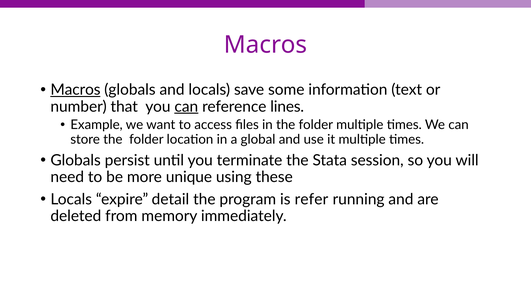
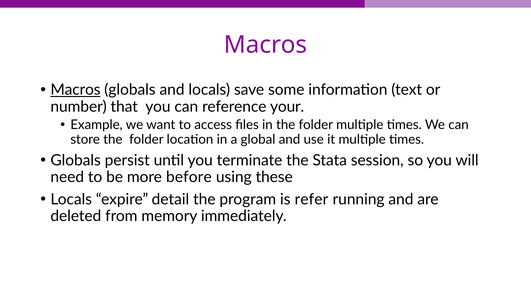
can underline: present -> none (186, 107)
lines: lines -> your (287, 107)
unique: unique -> before (189, 177)
